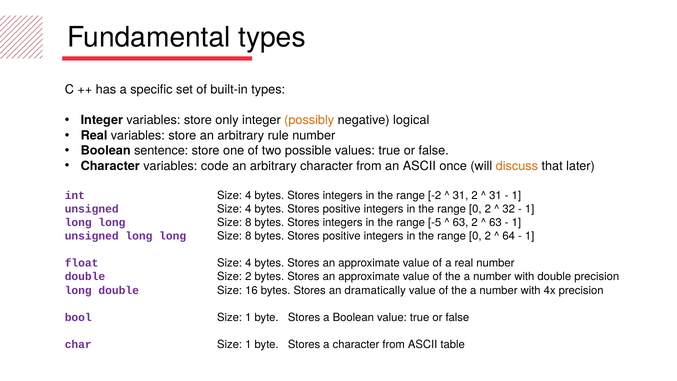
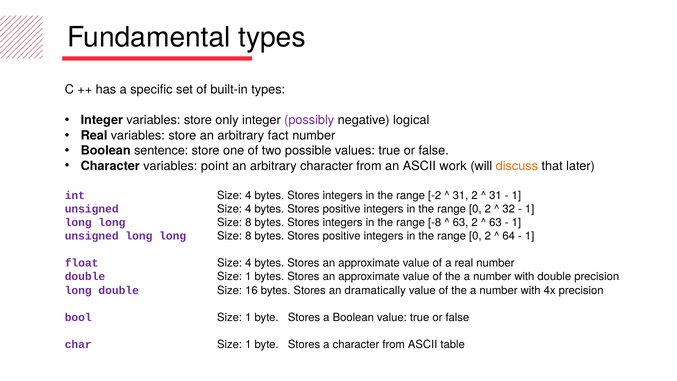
possibly colour: orange -> purple (309, 120)
rule: rule -> fact (278, 135)
code: code -> point (215, 166)
once: once -> work (453, 166)
-5: -5 -> -8 (435, 222)
double Size 2: 2 -> 1 (248, 277)
